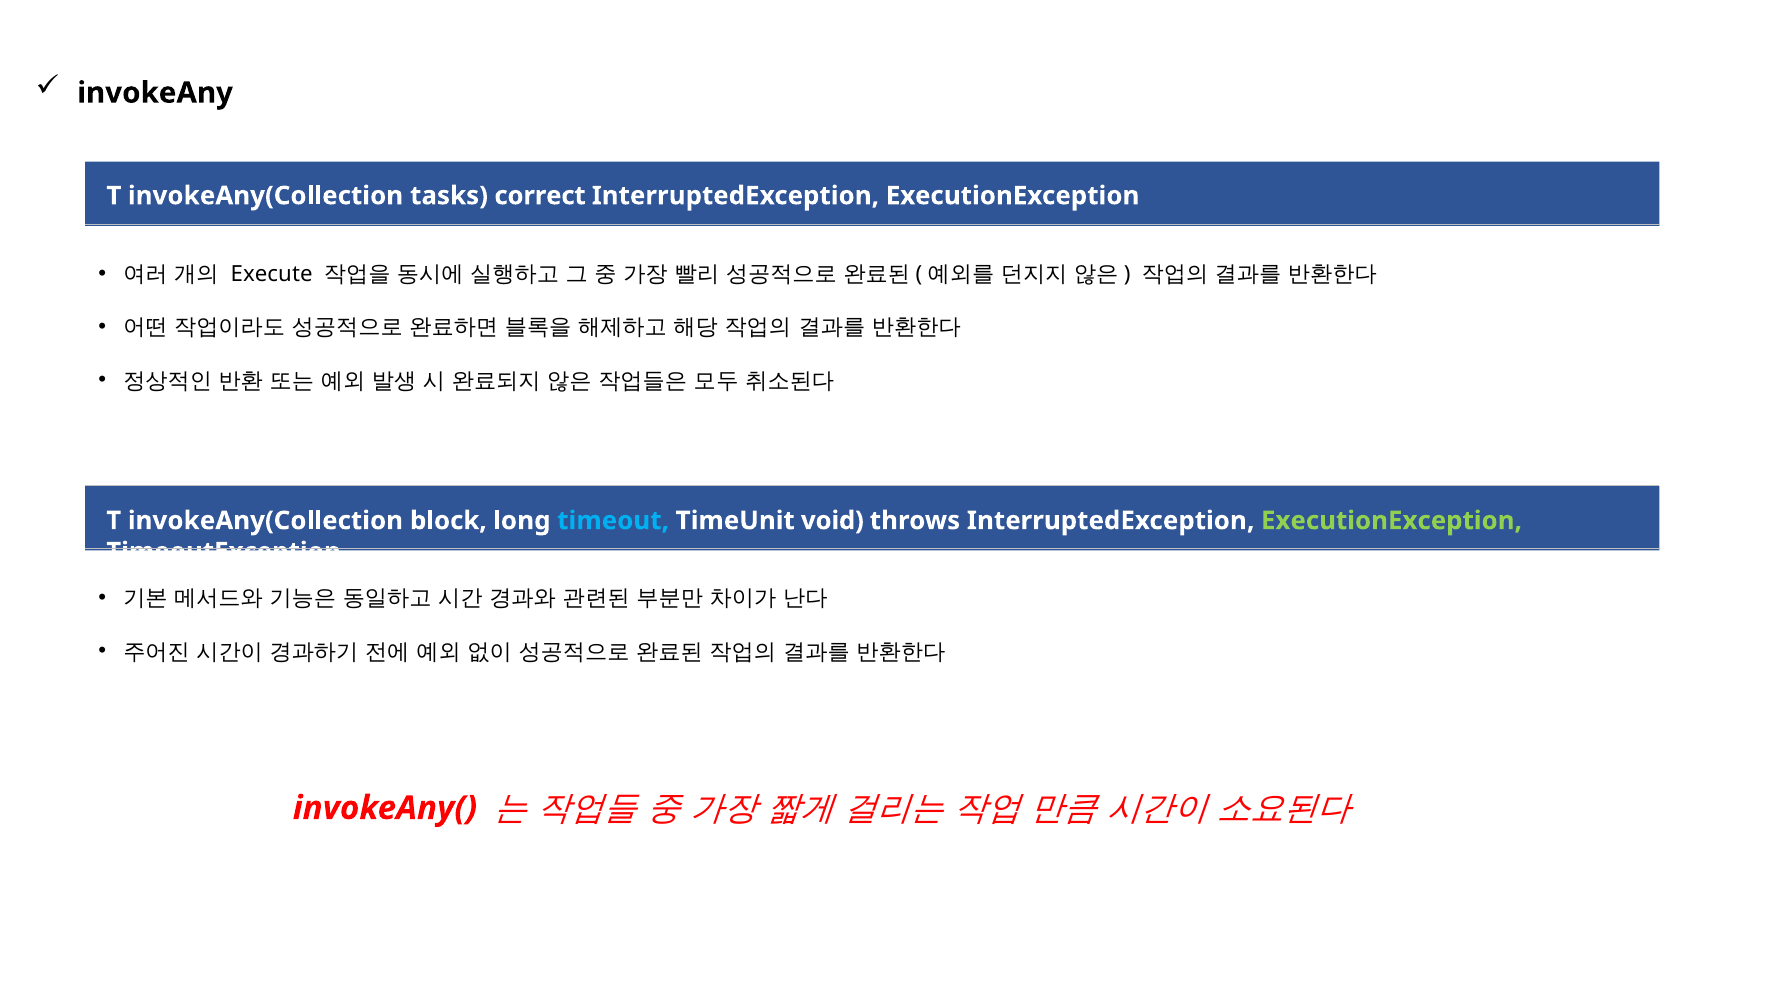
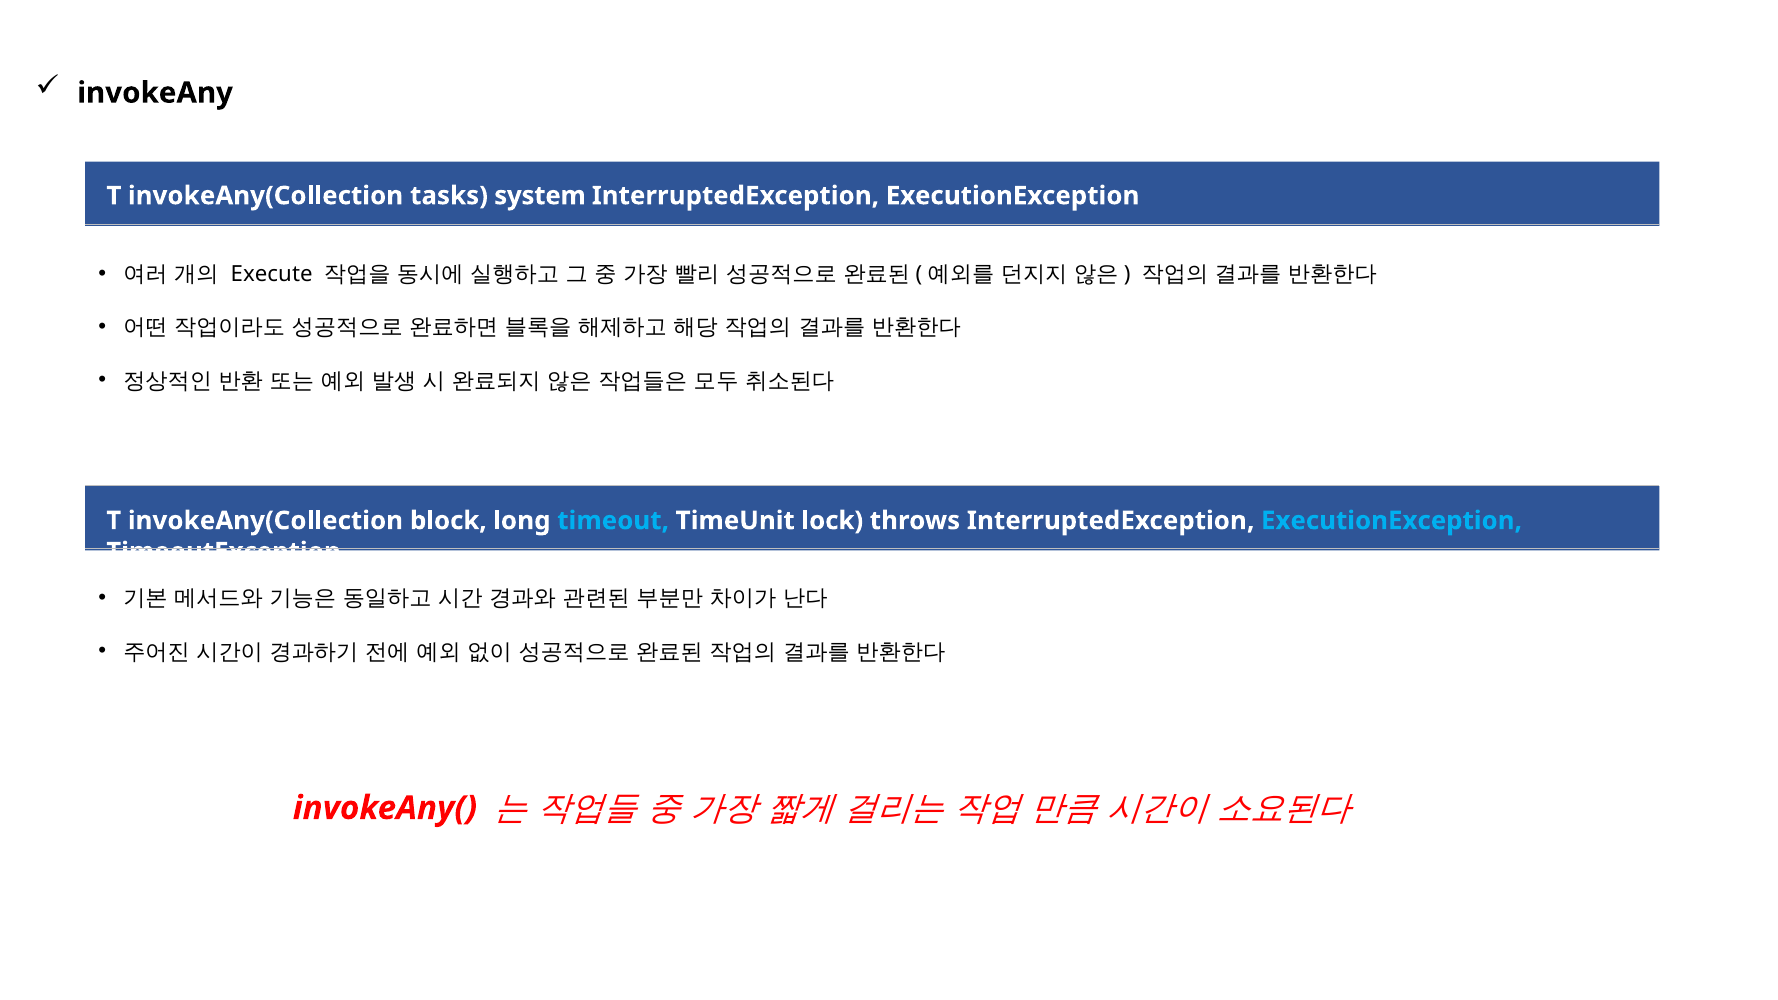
correct: correct -> system (540, 196)
void: void -> lock (832, 521)
ExecutionException colour: light green -> light blue (1391, 521)
